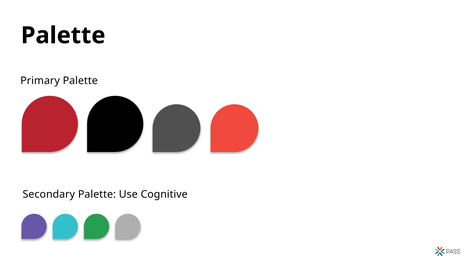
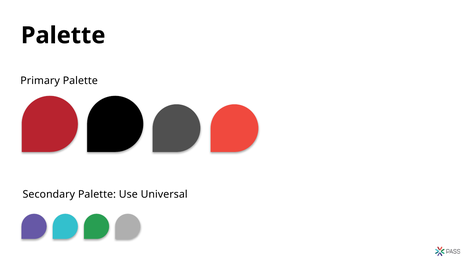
Cognitive: Cognitive -> Universal (164, 194)
